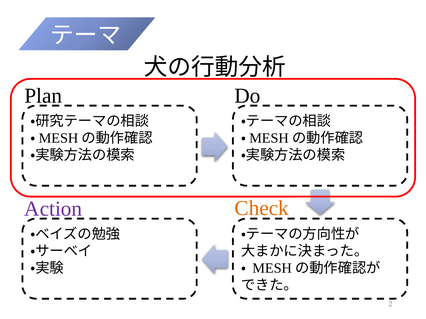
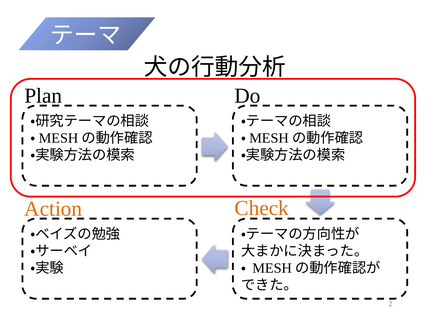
Action colour: purple -> orange (53, 209)
